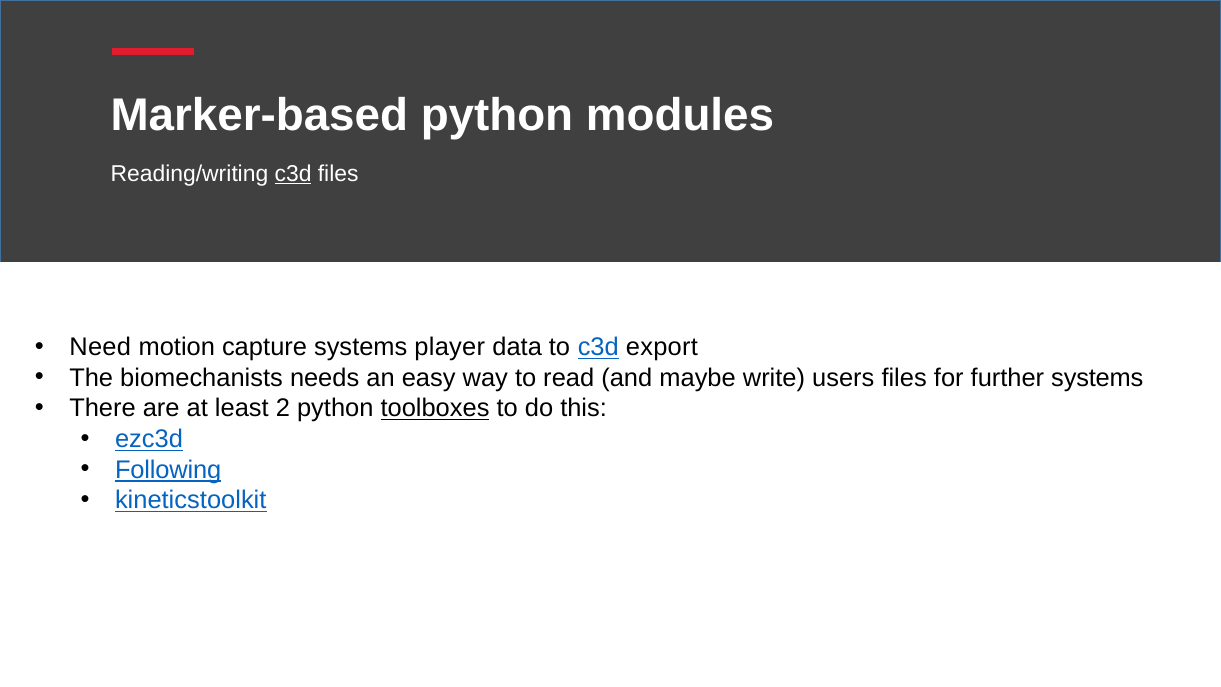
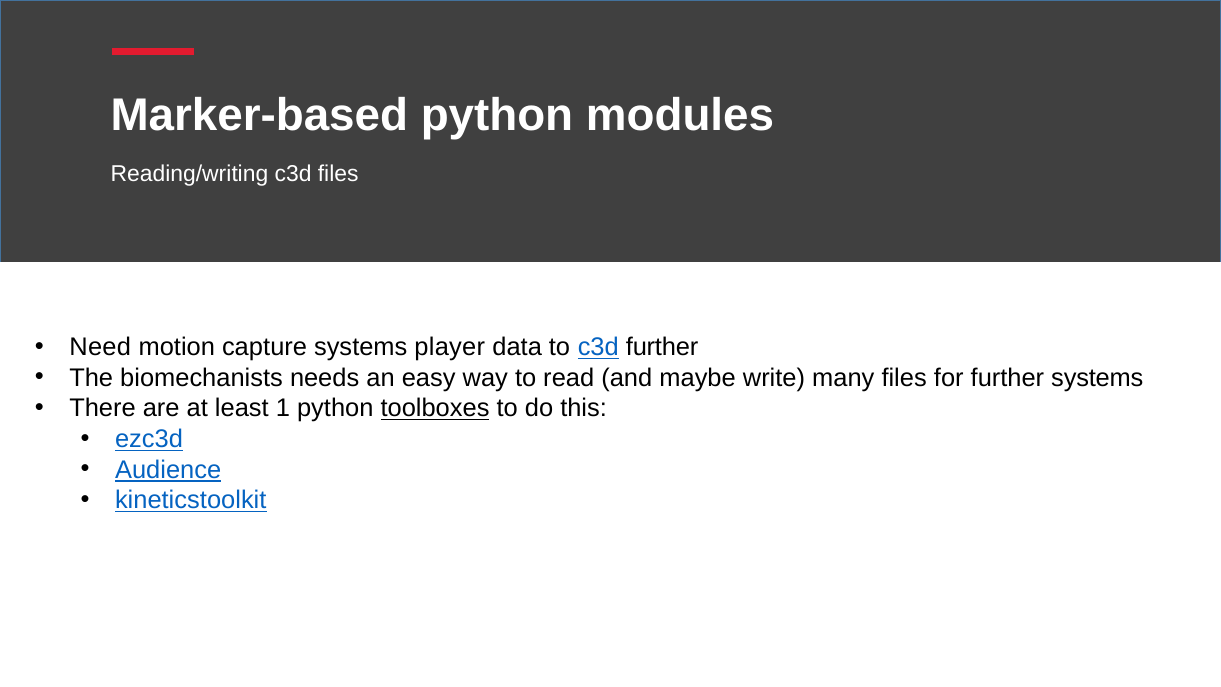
c3d underline: present -> none (293, 174)
c3d export: export -> further (662, 347)
users: users -> many (843, 378)
2: 2 -> 1 (283, 408)
Following: Following -> Audience (168, 469)
